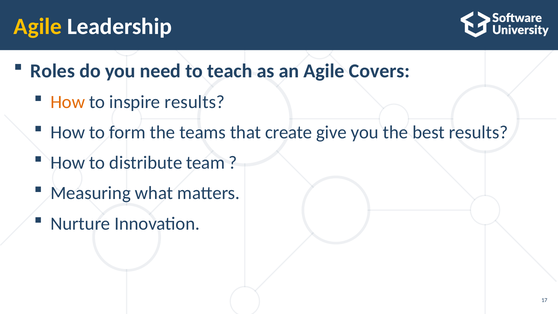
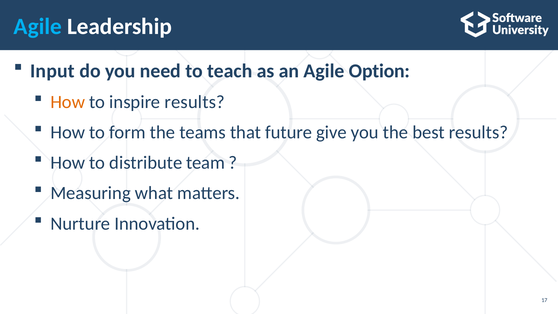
Agile colour: yellow -> light blue (38, 26)
Roles: Roles -> Input (52, 71)
Covers: Covers -> Option (380, 71)
create: create -> future (289, 132)
